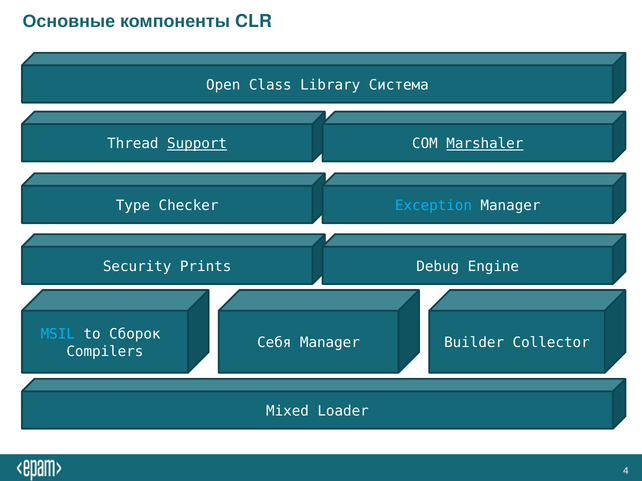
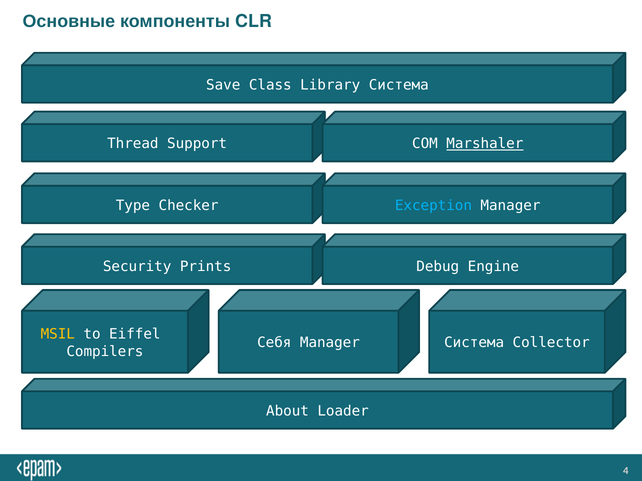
Open: Open -> Save (223, 85)
Support underline: present -> none (197, 144)
MSIL colour: light blue -> yellow (58, 335)
Сборок: Сборок -> Eiffel (135, 335)
Manager Builder: Builder -> Система (474, 343)
Mixed: Mixed -> About (287, 411)
